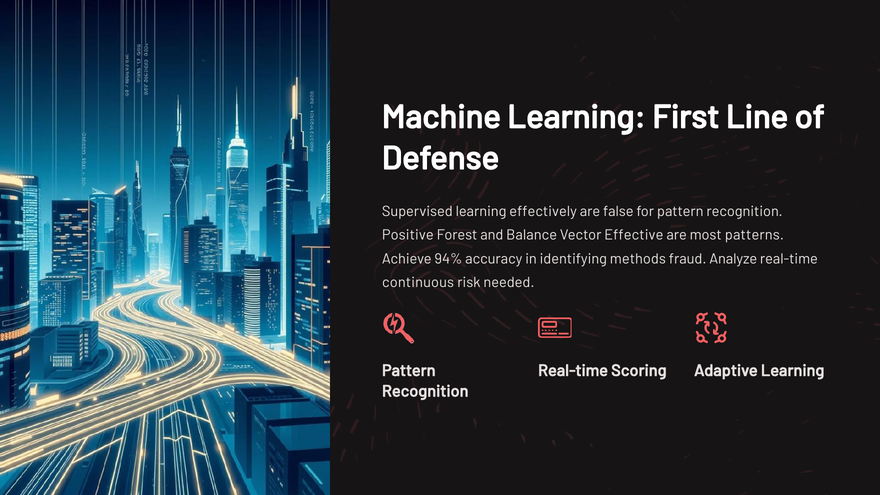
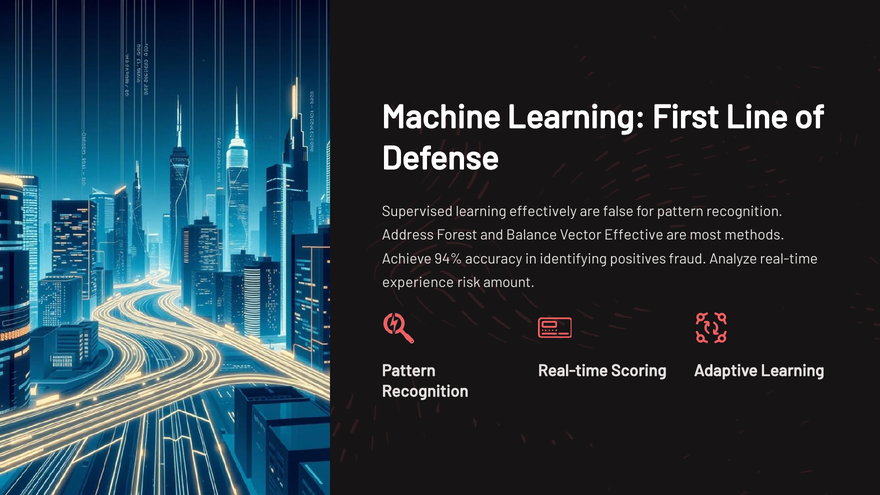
Positive: Positive -> Address (408, 235)
patterns: patterns -> methods (755, 235)
methods: methods -> positives (638, 259)
continuous: continuous -> experience (418, 282)
needed: needed -> amount (509, 282)
